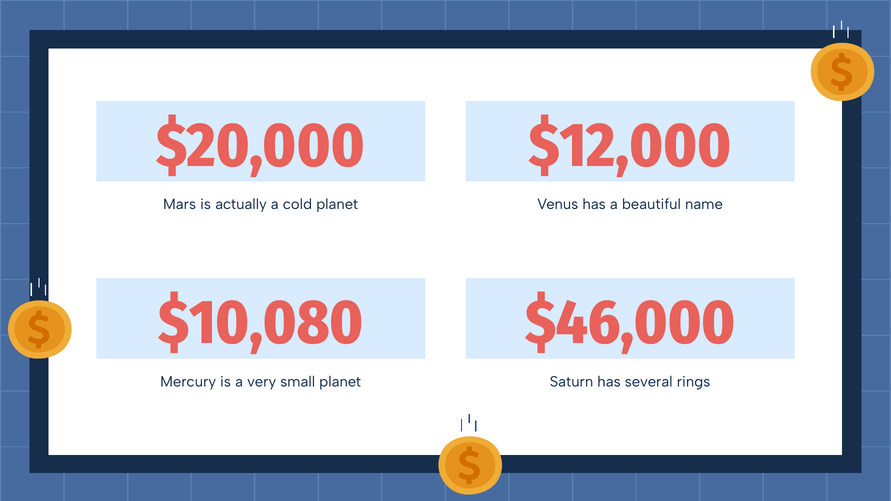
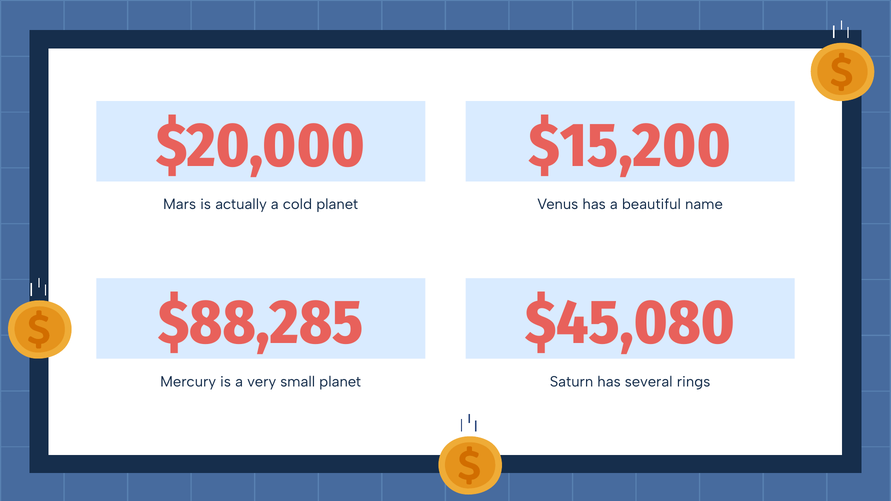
$12,000: $12,000 -> $15,200 (630, 146)
$10,080: $10,080 -> $88,285 (261, 323)
$46,000: $46,000 -> $45,080 (630, 323)
